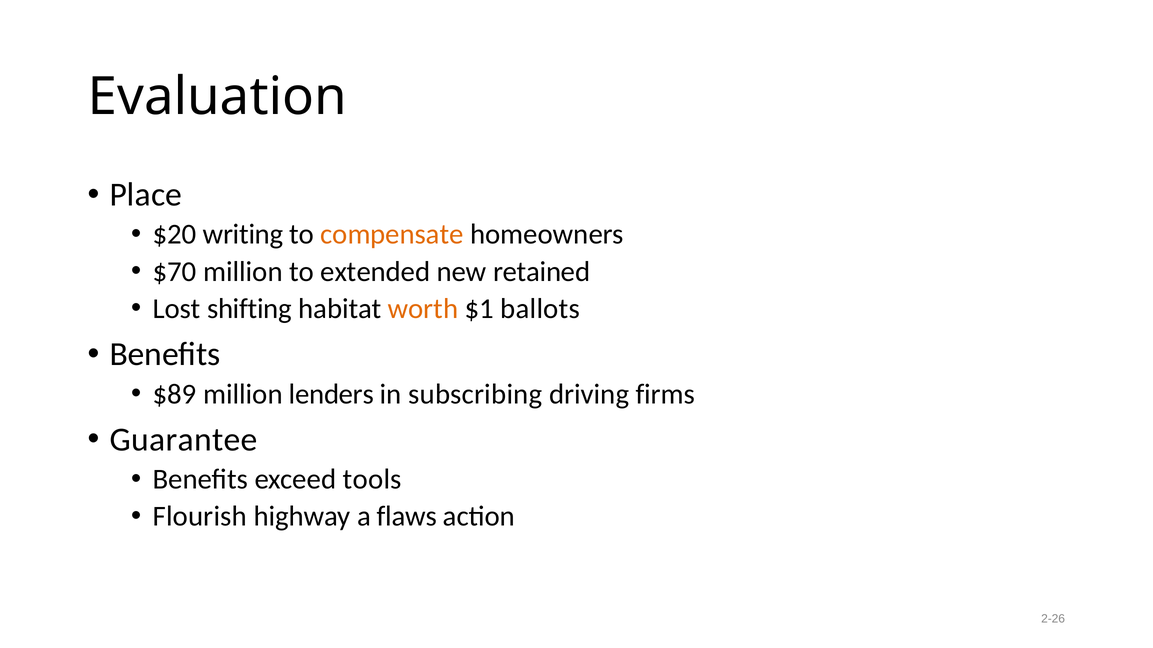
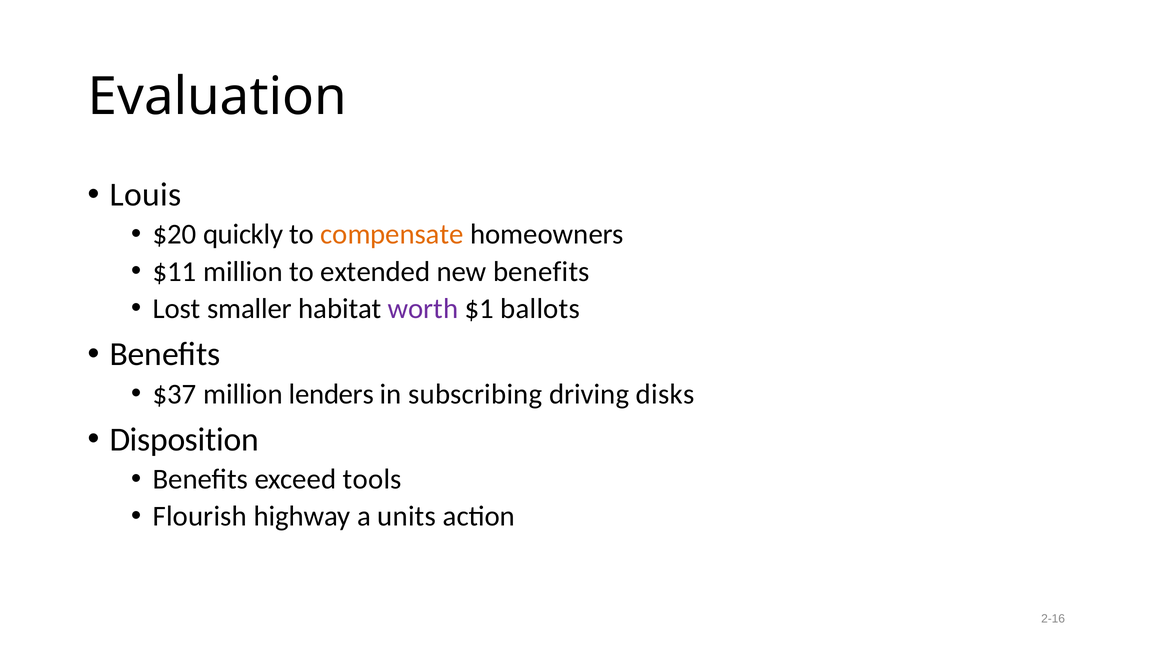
Place: Place -> Louis (146, 195)
writing: writing -> quickly (243, 235)
$70: $70 -> $11 (175, 272)
new retained: retained -> benefits (541, 272)
shifting: shifting -> smaller (249, 309)
worth colour: orange -> purple (423, 309)
$89: $89 -> $37 (175, 394)
firms: firms -> disks (665, 394)
Guarantee: Guarantee -> Disposition (184, 440)
flaws: flaws -> units (407, 517)
2-26: 2-26 -> 2-16 (1053, 619)
